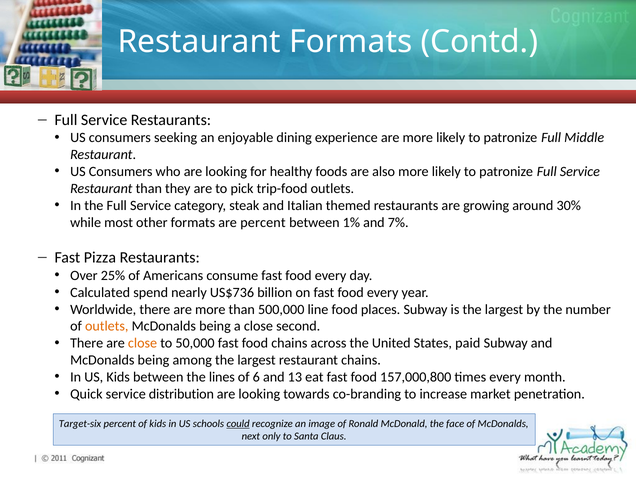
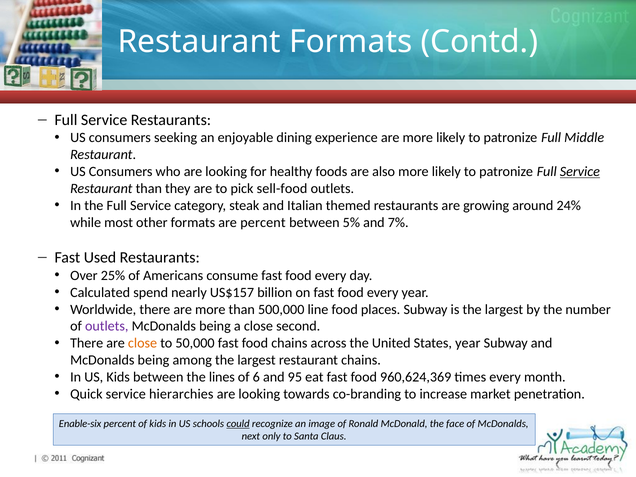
Service underline: none -> present (580, 172)
trip-food: trip-food -> sell-food (282, 189)
30%: 30% -> 24% (569, 206)
1%: 1% -> 5% (351, 222)
Pizza: Pizza -> Used (100, 258)
US$736: US$736 -> US$157 (232, 292)
outlets colour: orange -> purple (107, 326)
States paid: paid -> year (468, 343)
13: 13 -> 95 (295, 377)
157,000,800: 157,000,800 -> 960,624,369 (416, 377)
distribution: distribution -> hierarchies (181, 394)
Target-six: Target-six -> Enable-six (80, 424)
